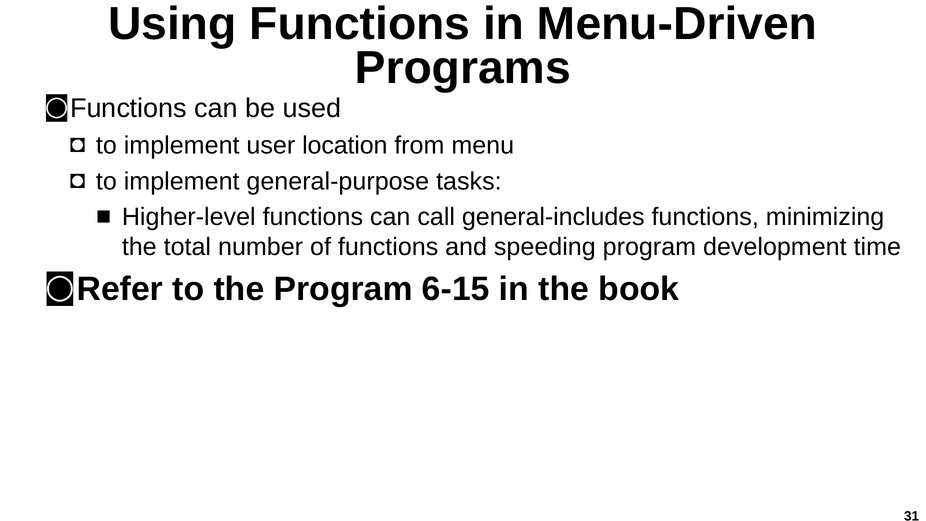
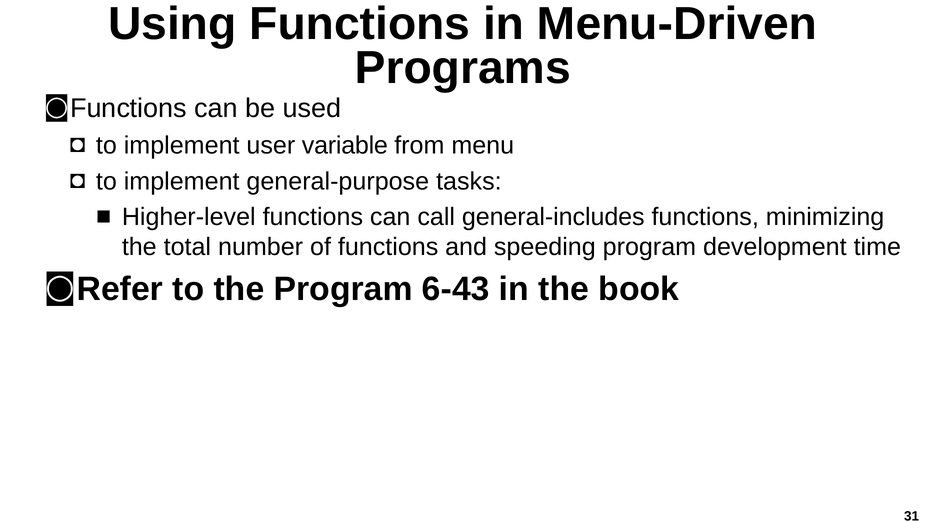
location: location -> variable (345, 145)
6-15: 6-15 -> 6-43 (456, 289)
